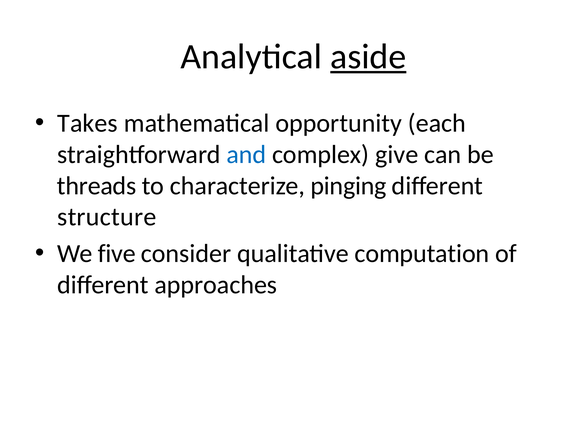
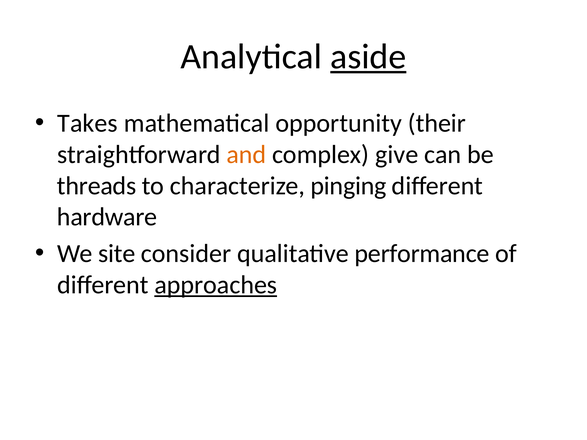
each: each -> their (437, 123)
and colour: blue -> orange (246, 155)
structure: structure -> hardware (107, 217)
five: five -> site (117, 254)
computation: computation -> performance (422, 254)
approaches underline: none -> present (216, 285)
